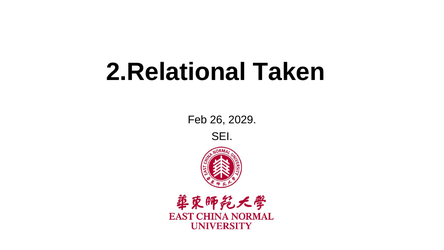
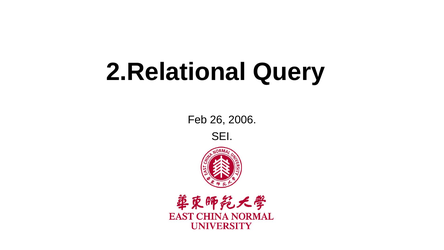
Taken: Taken -> Query (289, 72)
2029: 2029 -> 2006 (242, 120)
